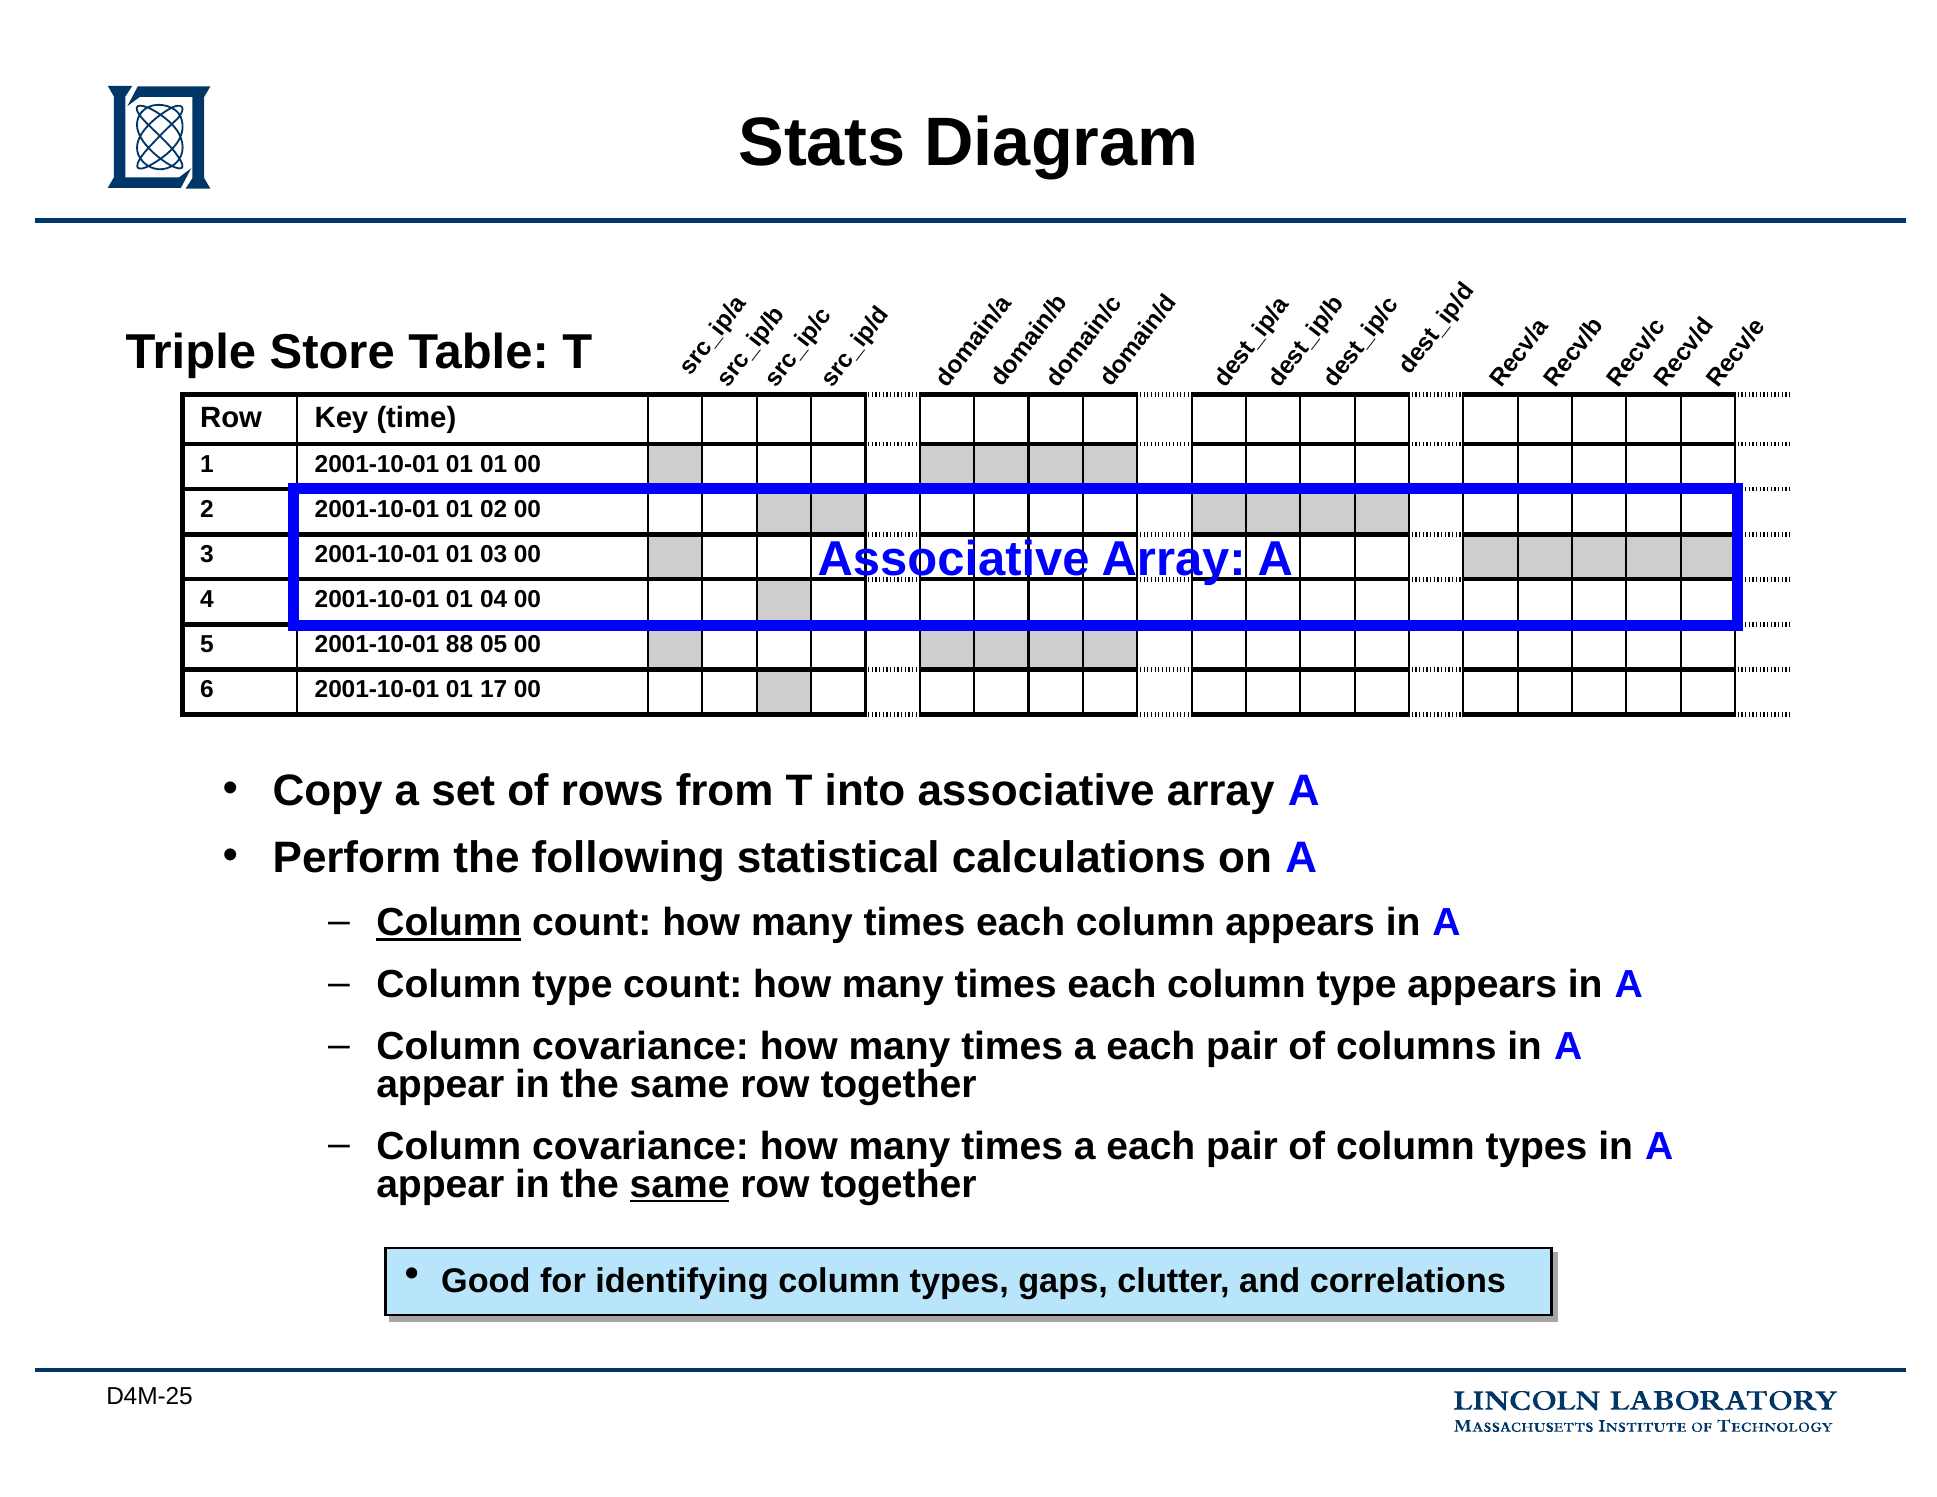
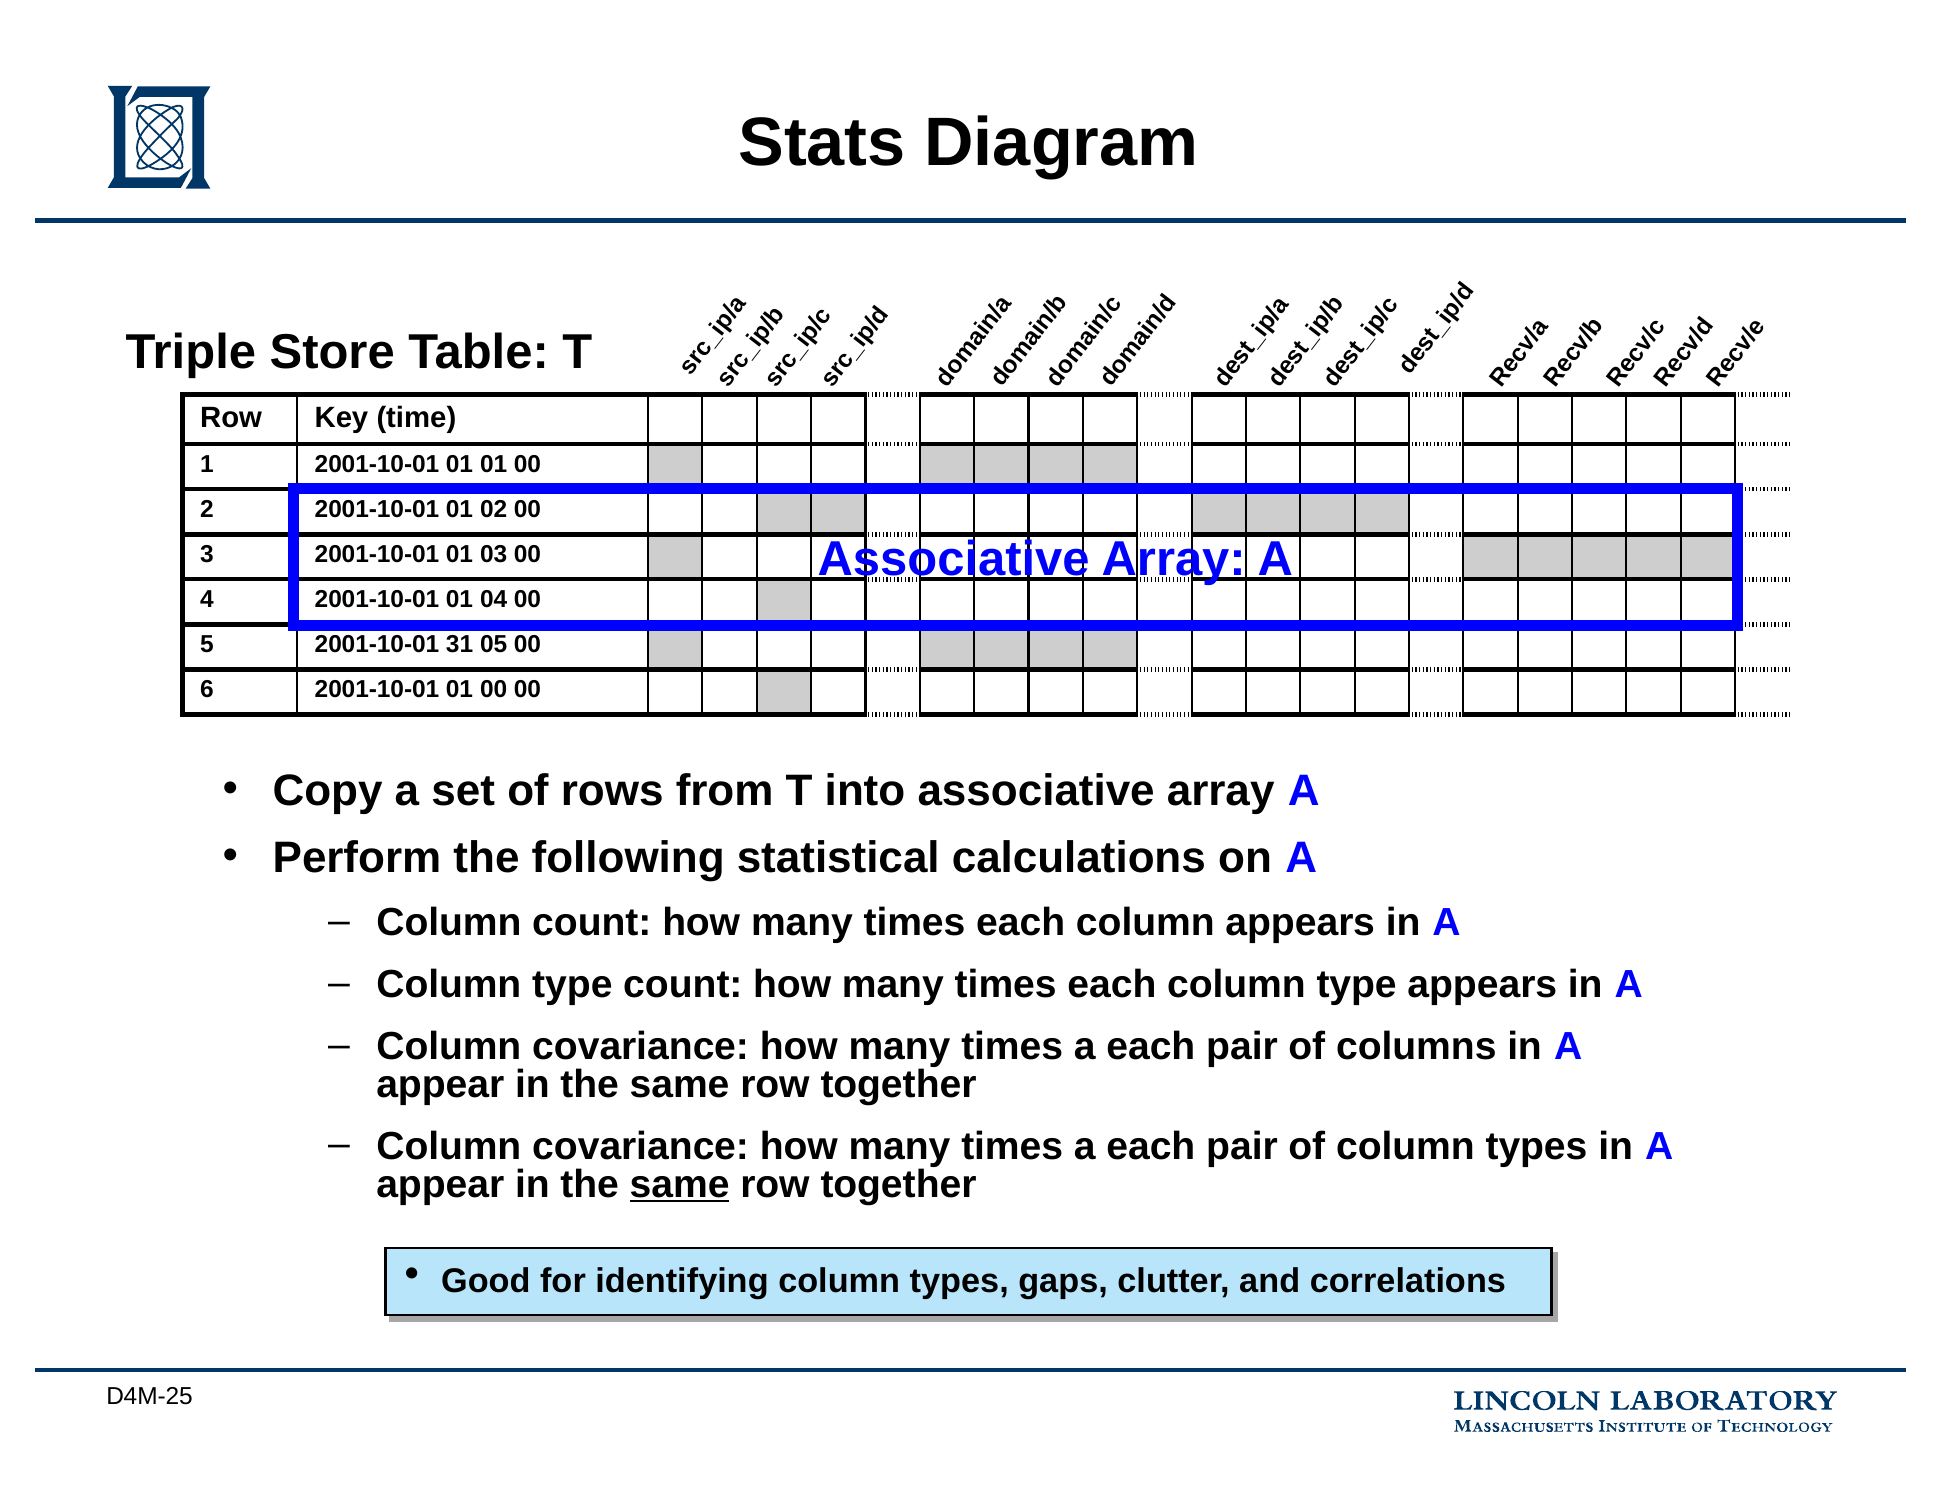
88: 88 -> 31 (460, 645)
2001-10-01 01 17: 17 -> 00 (494, 690)
Column underline: present -> none (449, 923)
